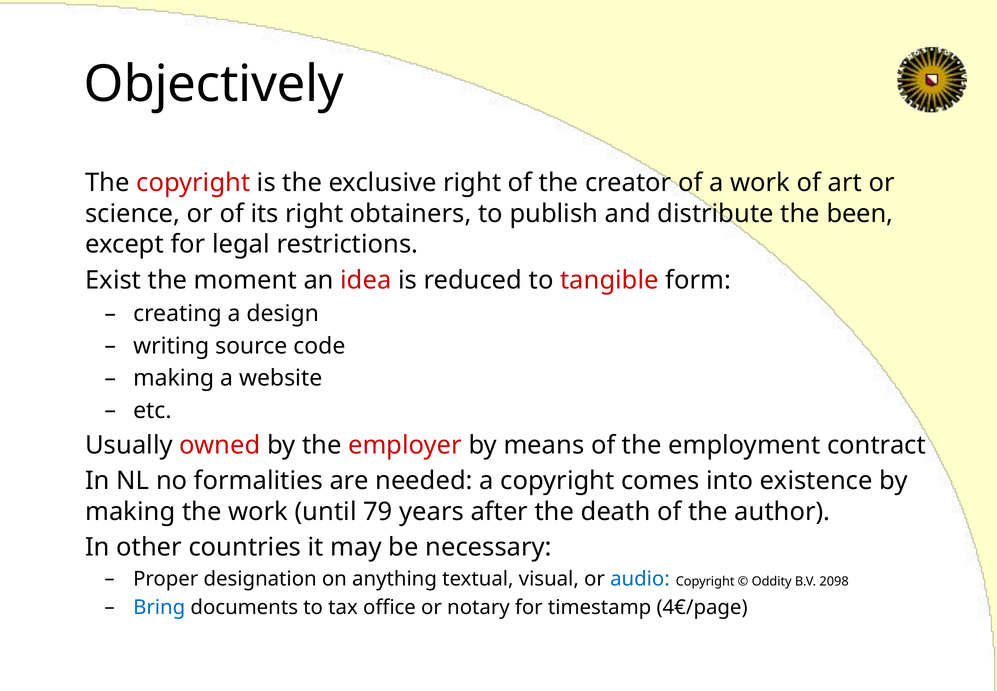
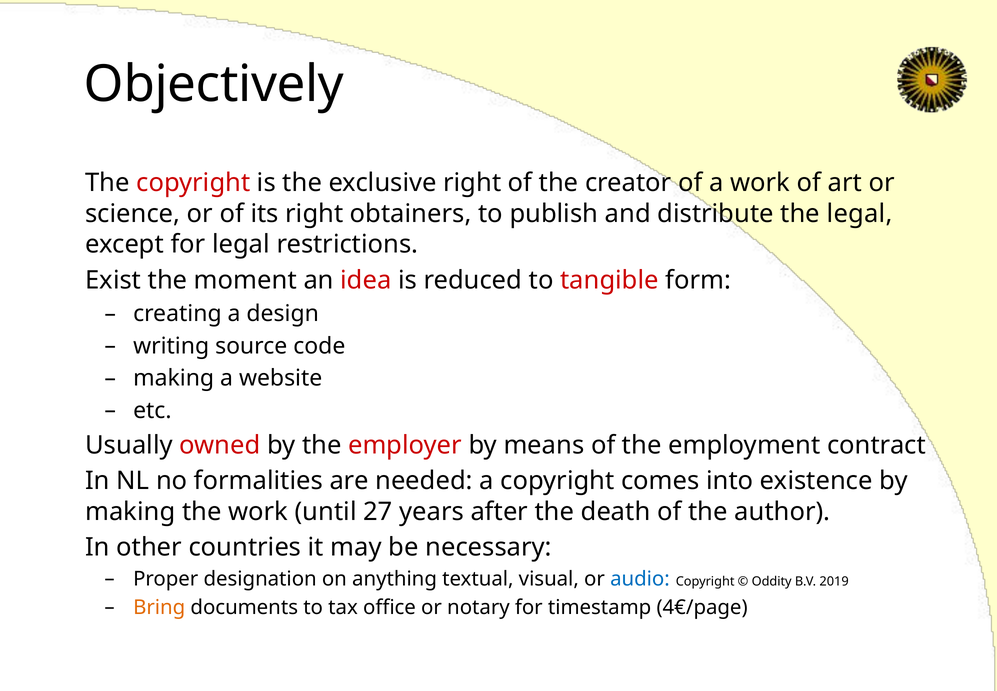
the been: been -> legal (860, 213)
79: 79 -> 27 (378, 511)
2098: 2098 -> 2019 (834, 581)
Bring colour: blue -> orange (159, 607)
